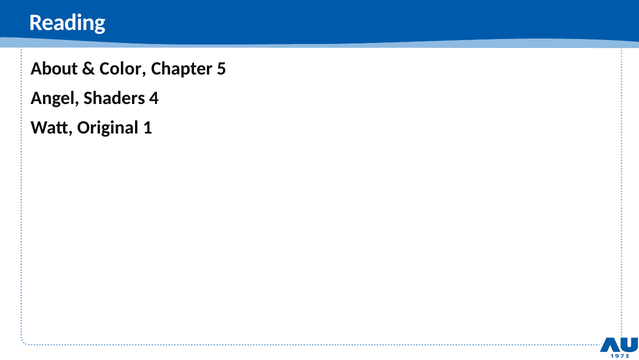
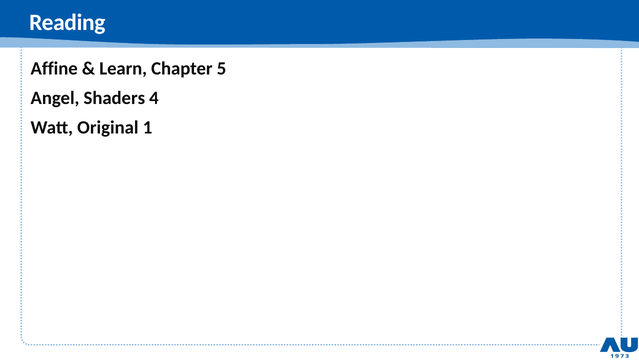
About: About -> Affine (54, 68)
Color: Color -> Learn (123, 68)
